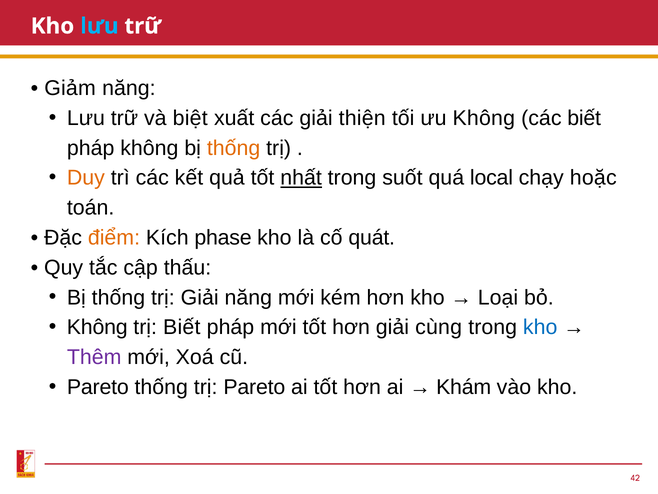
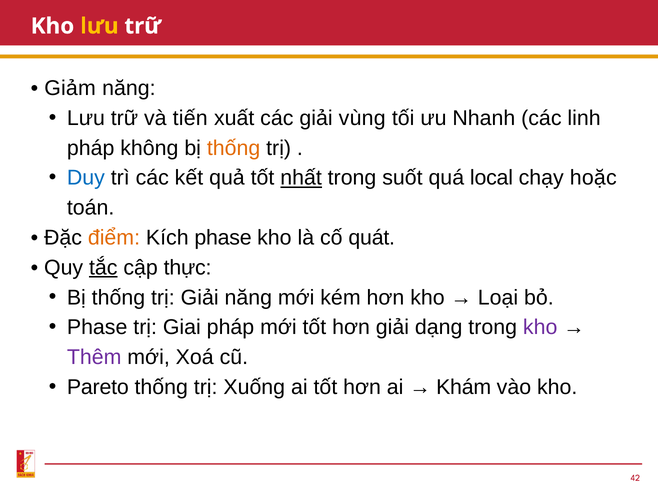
lưu colour: light blue -> yellow (99, 26)
biệt: biệt -> tiến (190, 118)
thiện: thiện -> vùng (362, 118)
ưu Không: Không -> Nhanh (484, 118)
các biết: biết -> linh (584, 118)
Duy colour: orange -> blue (86, 178)
tắc underline: none -> present (103, 267)
thấu: thấu -> thực (188, 267)
Không: Không -> Phase (97, 327)
trị Biết: Biết -> Giai (182, 327)
cùng: cùng -> dạng (439, 327)
kho colour: blue -> purple (540, 327)
trị Pareto: Pareto -> Xuống (254, 387)
